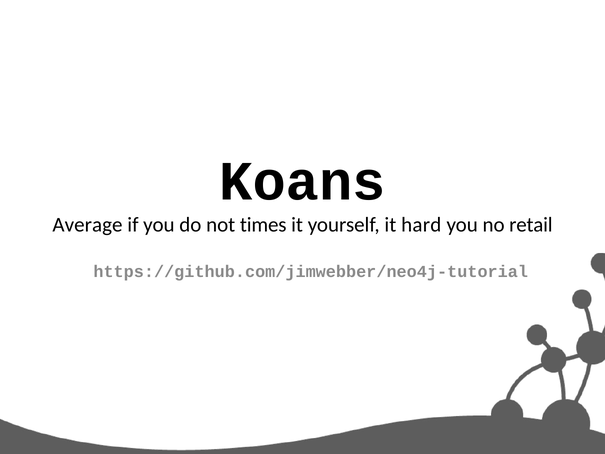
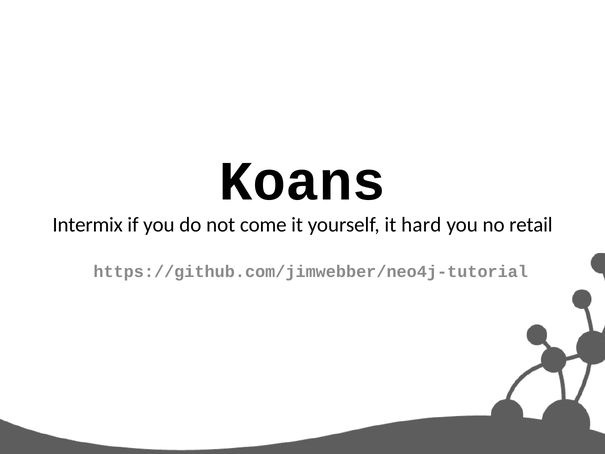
Average: Average -> Intermix (88, 225)
times: times -> come (263, 225)
